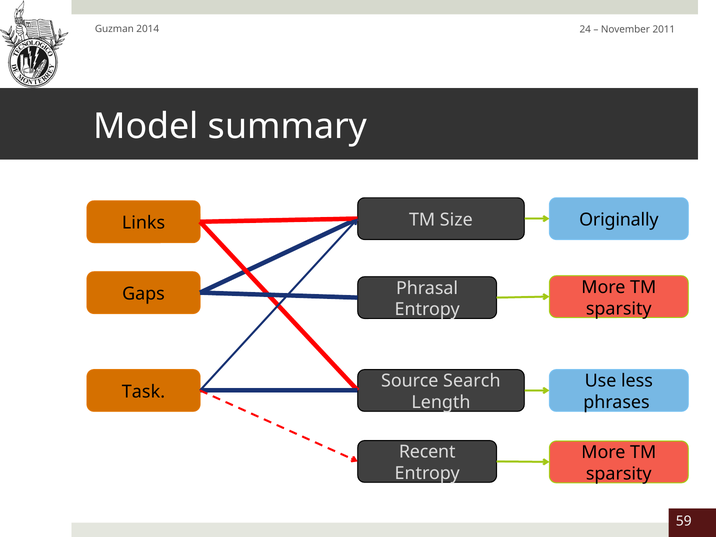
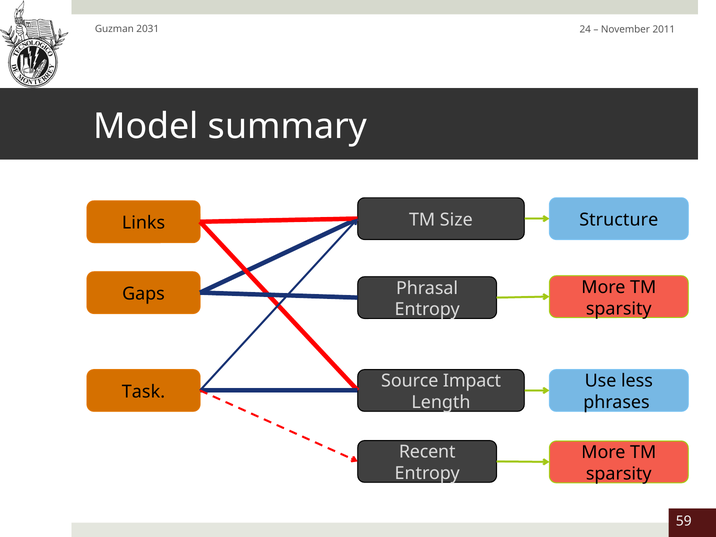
2014: 2014 -> 2031 (148, 29)
Originally: Originally -> Structure (619, 220)
Search: Search -> Impact (472, 381)
